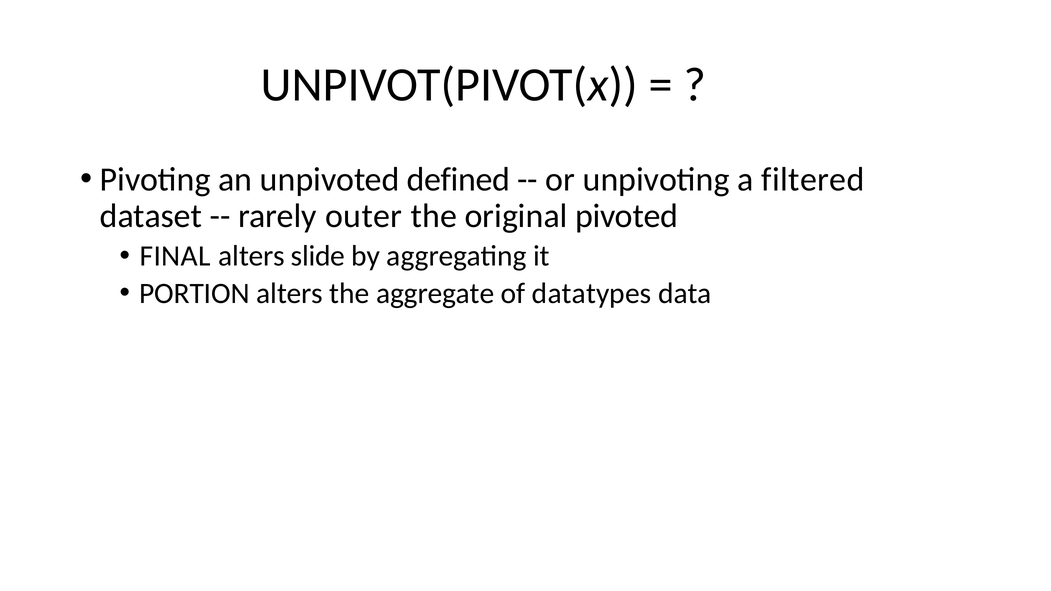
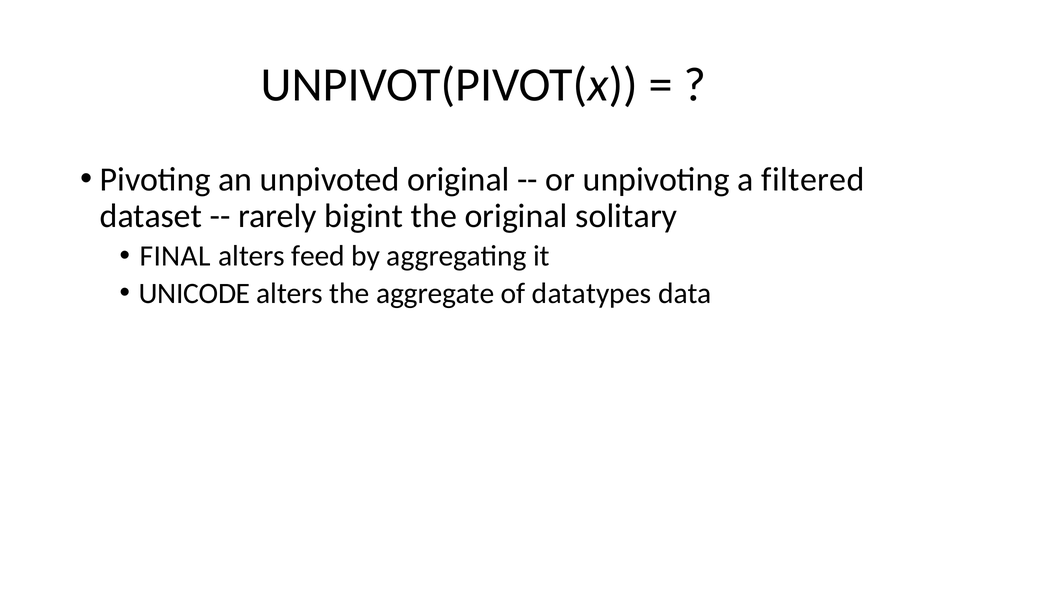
unpivoted defined: defined -> original (458, 179)
outer: outer -> bigint (364, 216)
pivoted: pivoted -> solitary (626, 216)
slide: slide -> feed (318, 256)
PORTION: PORTION -> UNICODE (195, 293)
